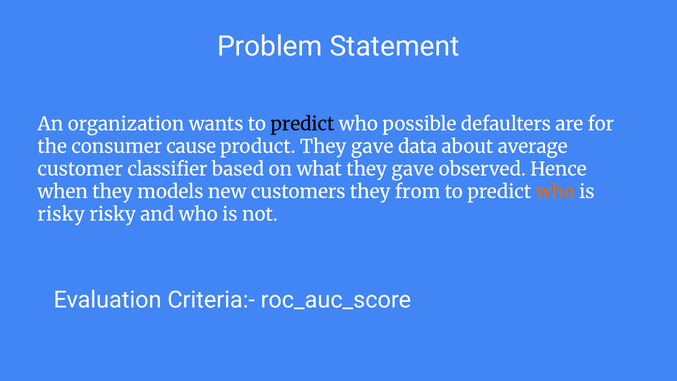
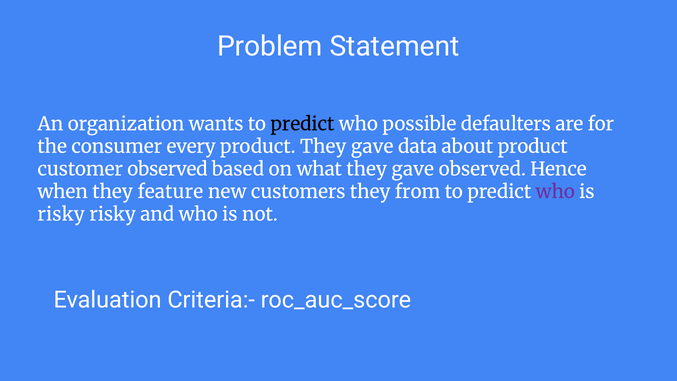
cause: cause -> every (191, 147)
about average: average -> product (533, 147)
customer classifier: classifier -> observed (167, 169)
models: models -> feature (170, 192)
who colour: orange -> purple (555, 192)
